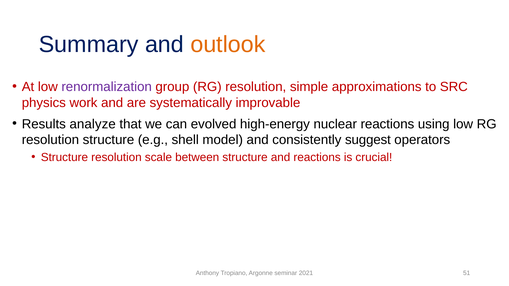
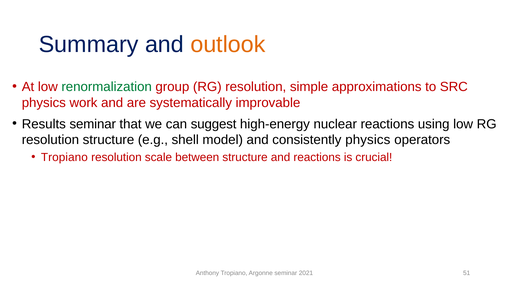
renormalization colour: purple -> green (107, 87)
Results analyze: analyze -> seminar (93, 124)
evolved: evolved -> suggest (214, 124)
consistently suggest: suggest -> physics (368, 140)
Structure: Structure -> Tropiano (64, 157)
